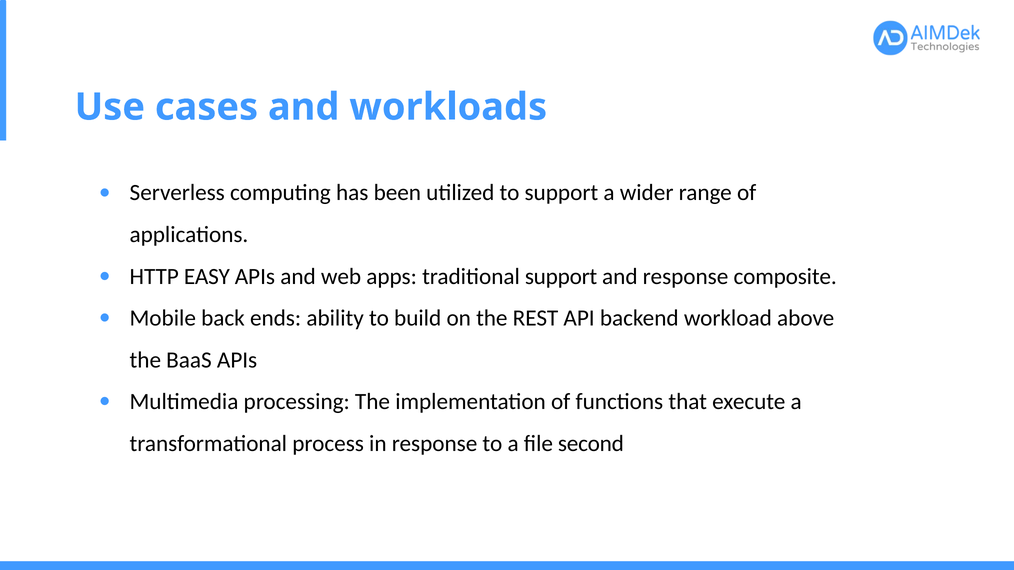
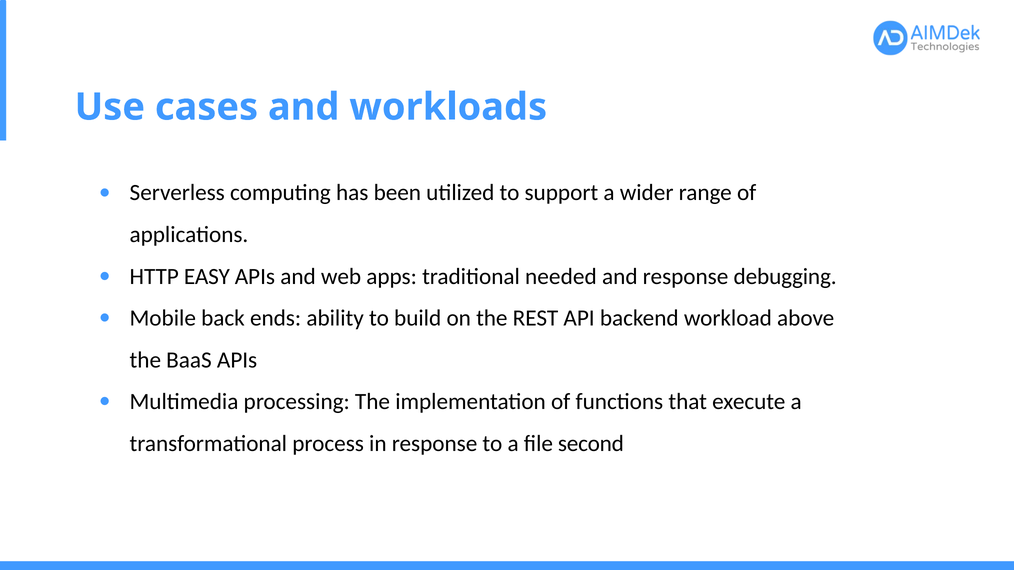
traditional support: support -> needed (561, 277)
composite: composite -> debugging (785, 277)
